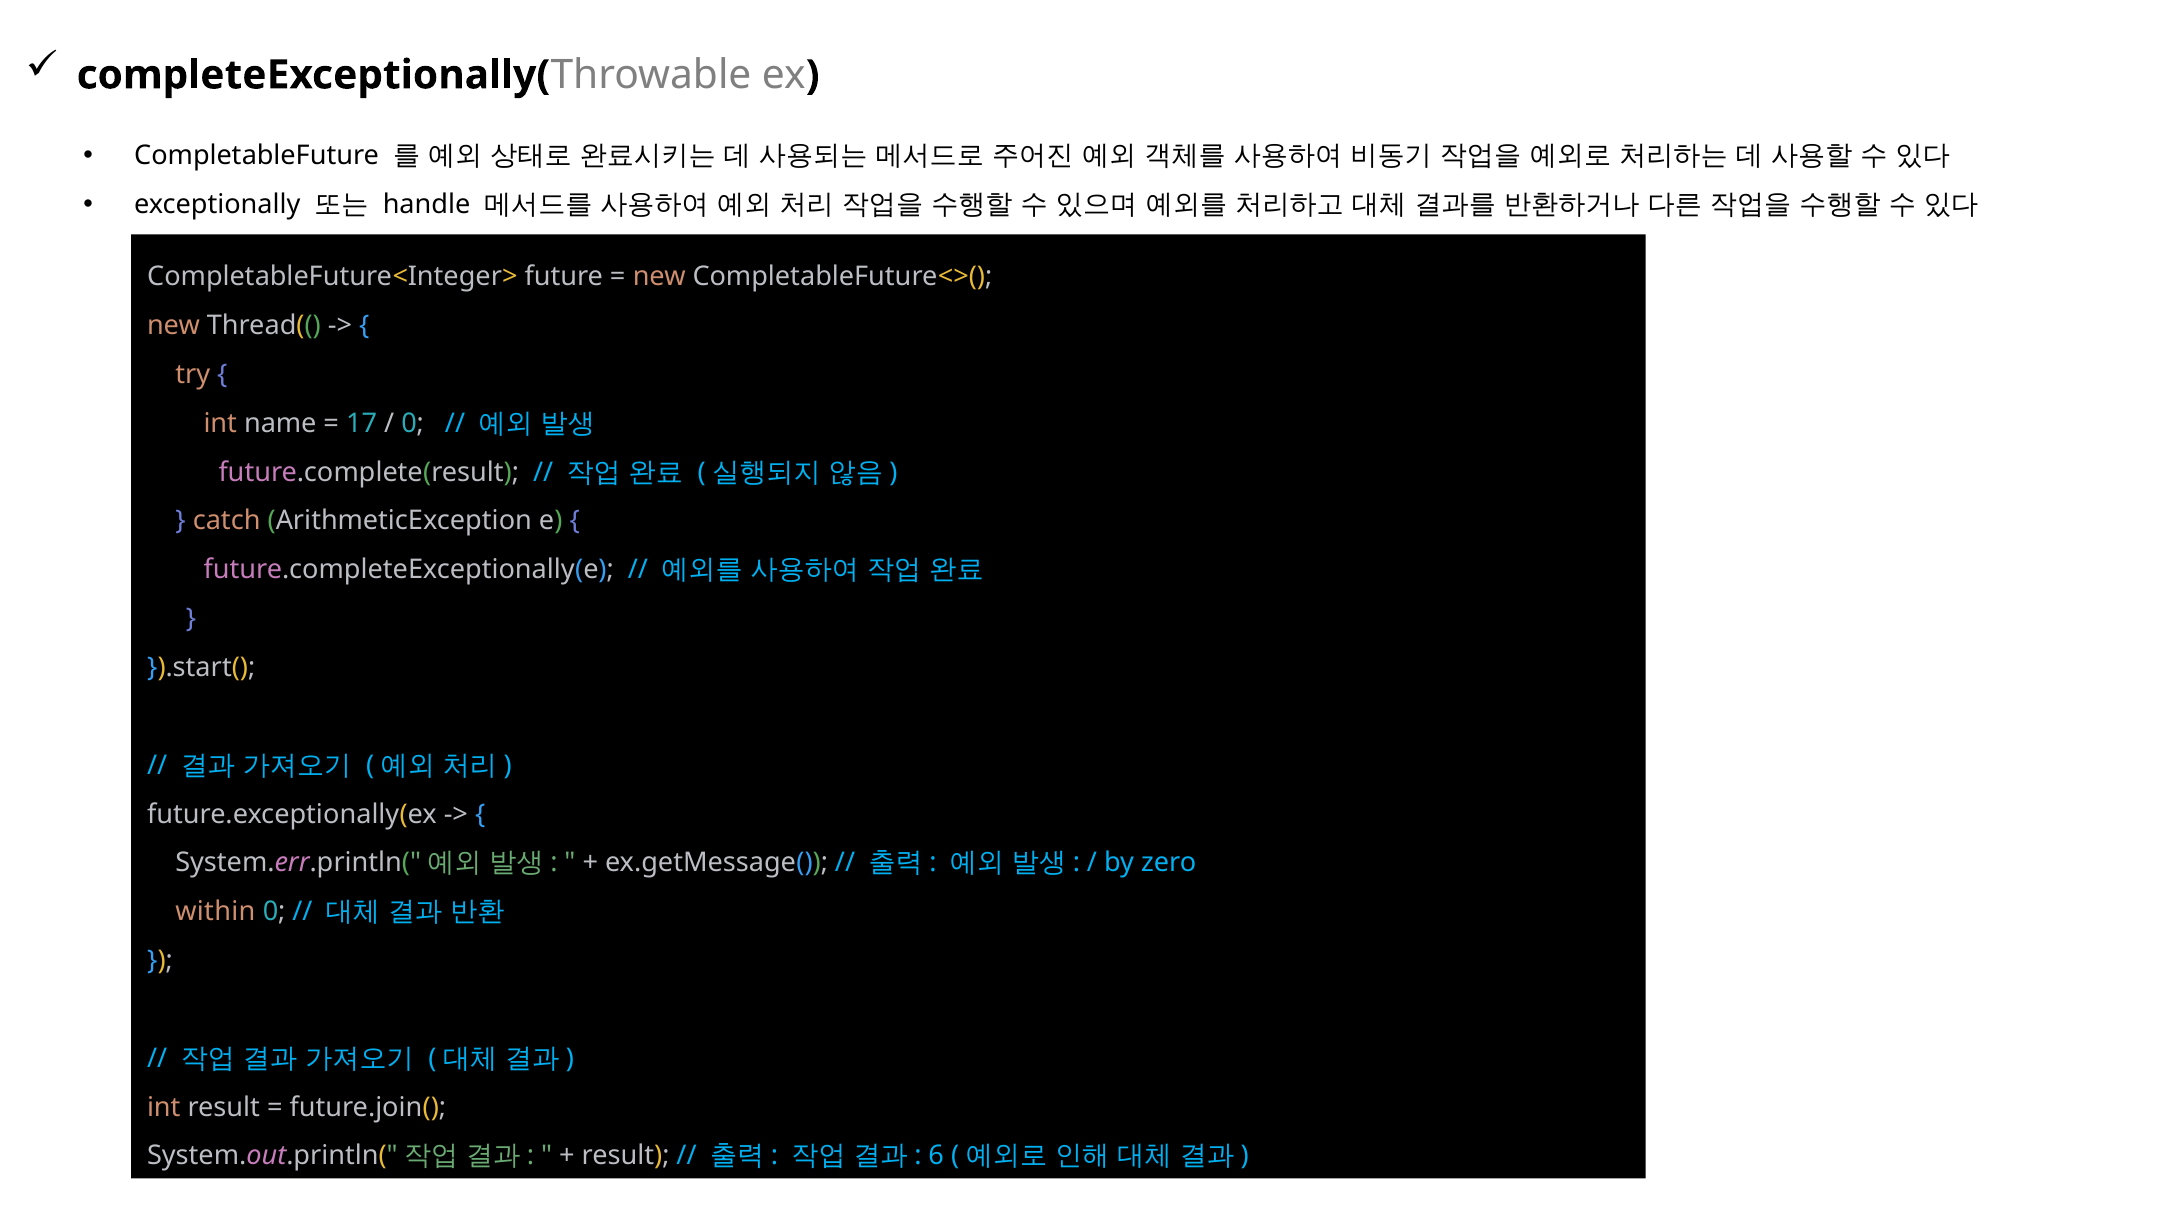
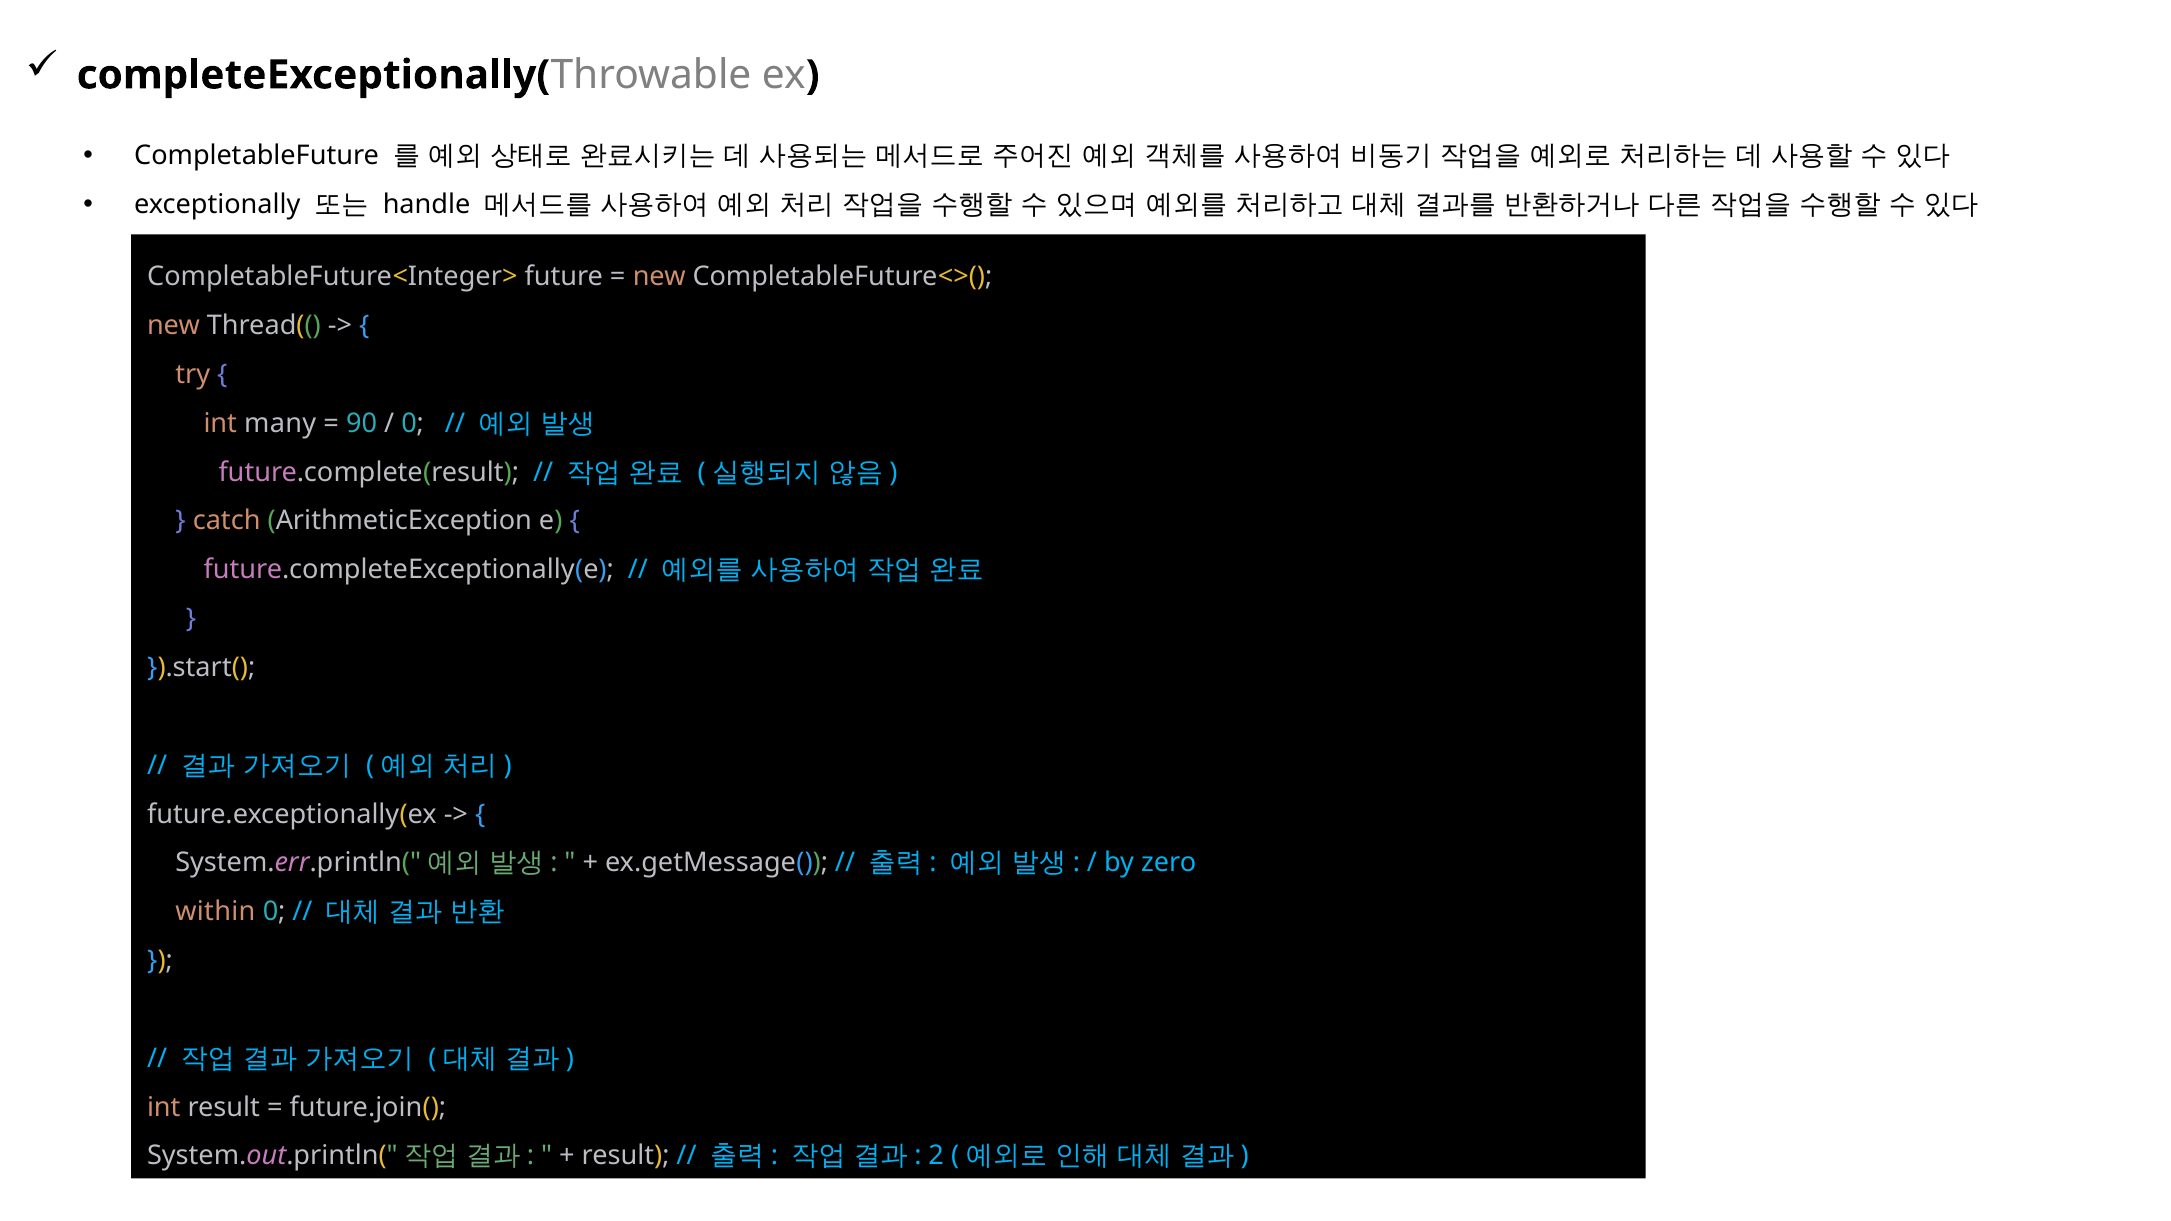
name: name -> many (280, 423)
17: 17 -> 90 (362, 423)
6: 6 -> 2 (936, 1156)
